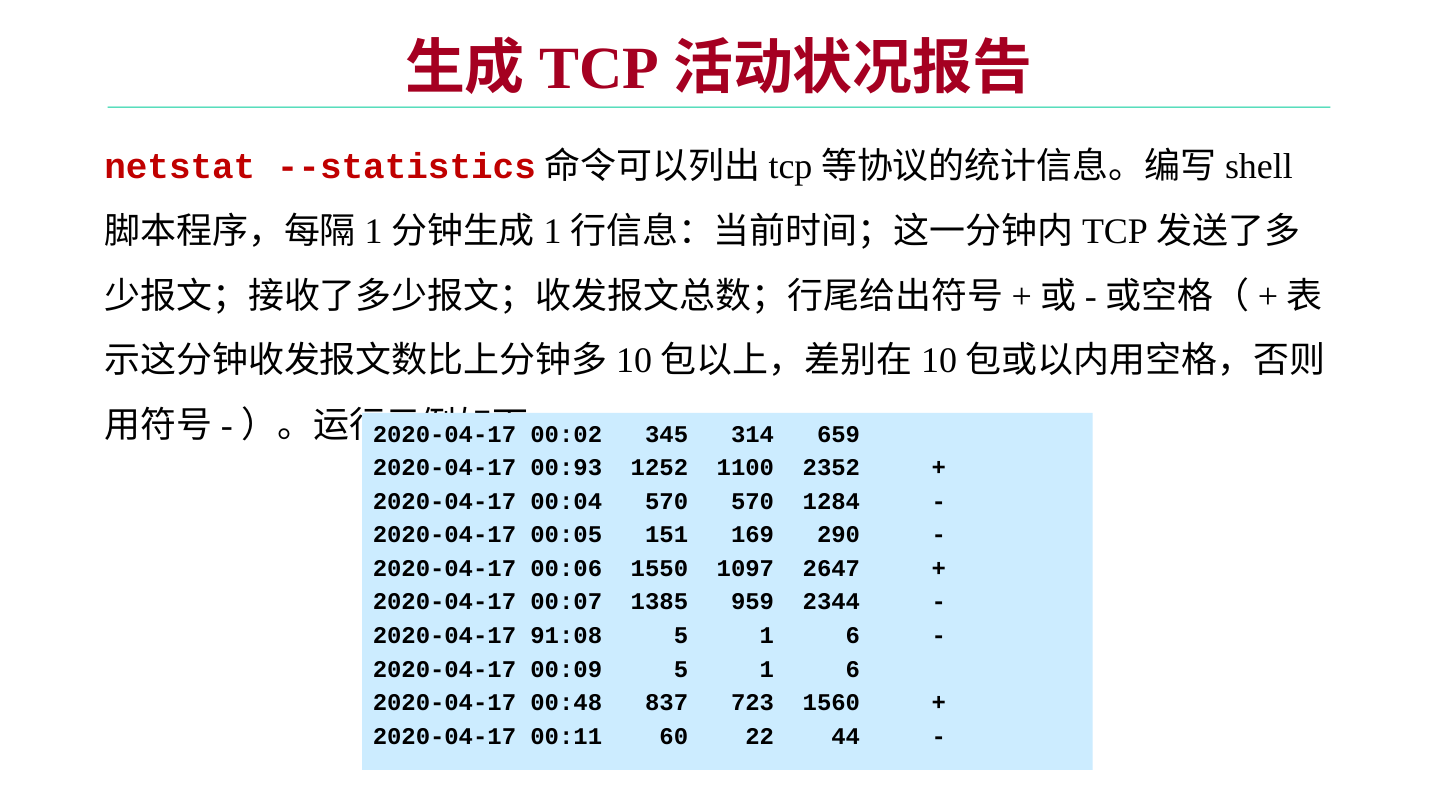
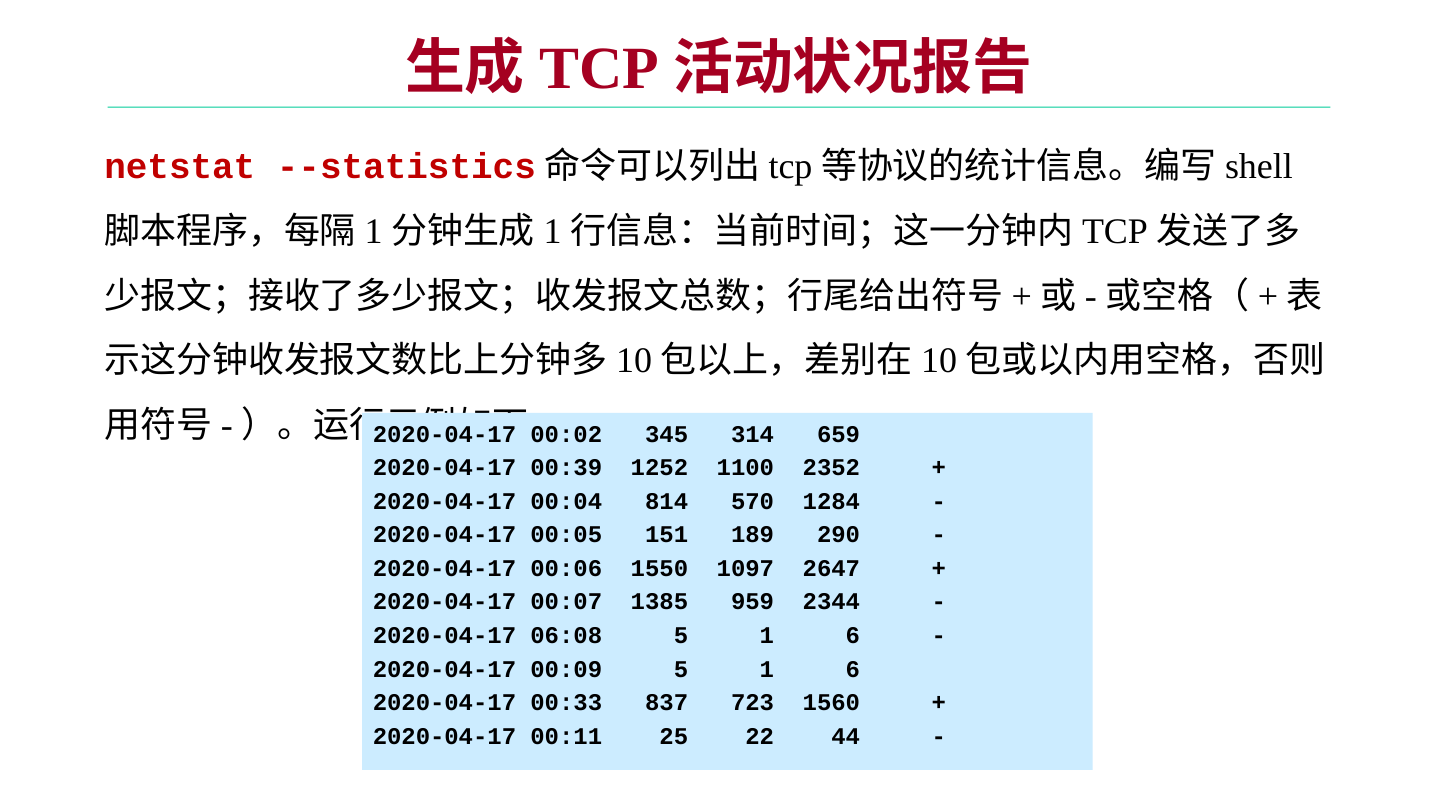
00:93: 00:93 -> 00:39 (566, 468)
00:04 570: 570 -> 814 (667, 501)
169: 169 -> 189 (753, 535)
91:08: 91:08 -> 06:08 (566, 636)
00:48: 00:48 -> 00:33 (566, 703)
60: 60 -> 25 (674, 736)
